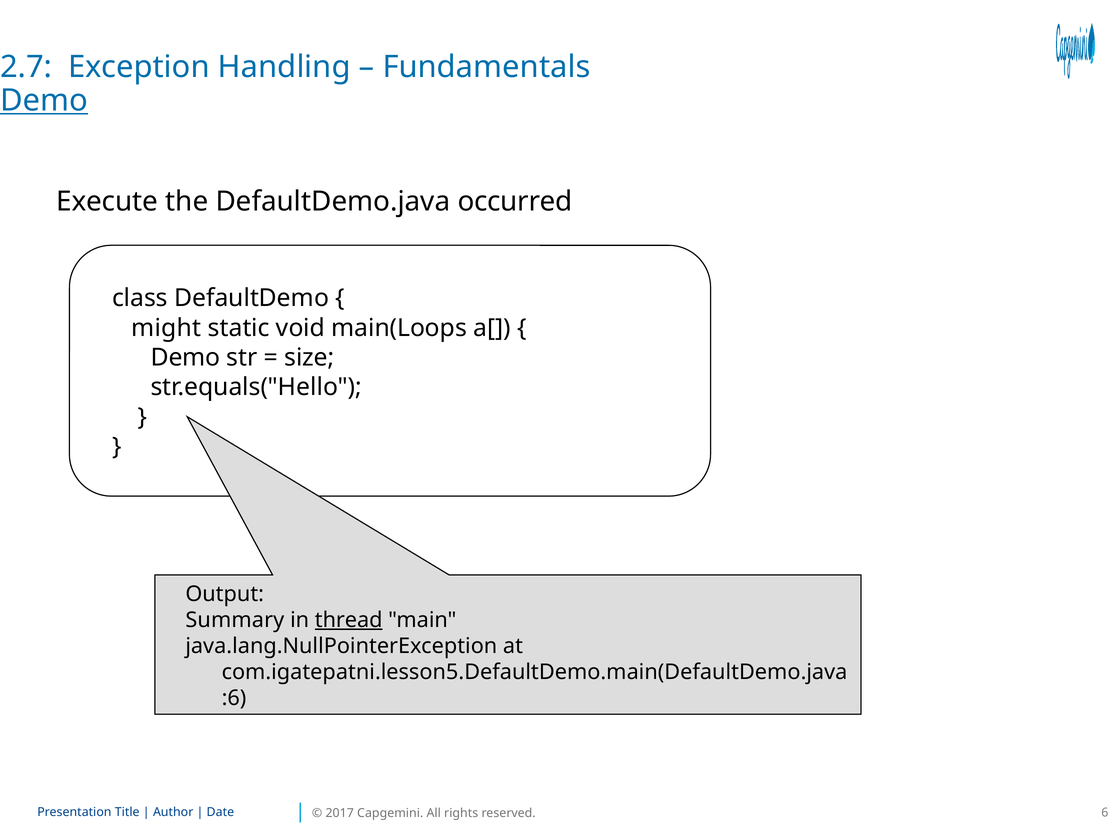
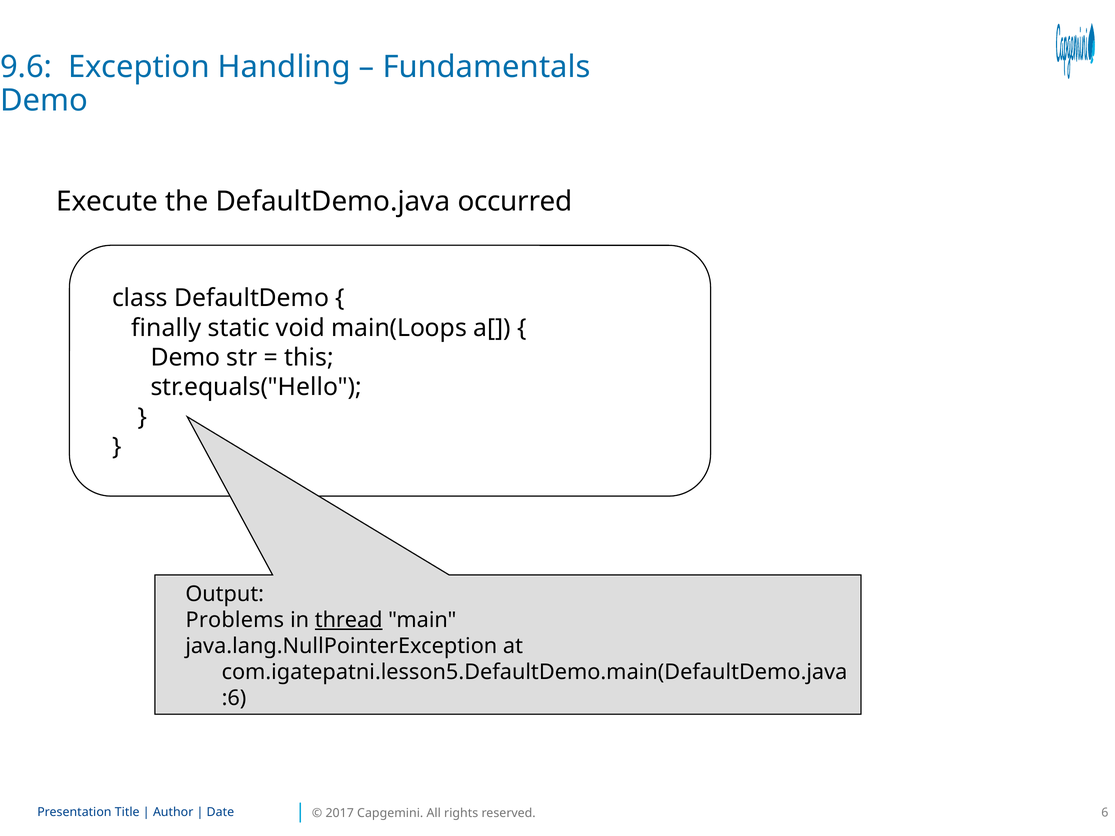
2.7: 2.7 -> 9.6 (26, 67)
Demo underline: present -> none (44, 100)
might: might -> finally (166, 328)
size: size -> this (309, 358)
Summary: Summary -> Problems (235, 620)
